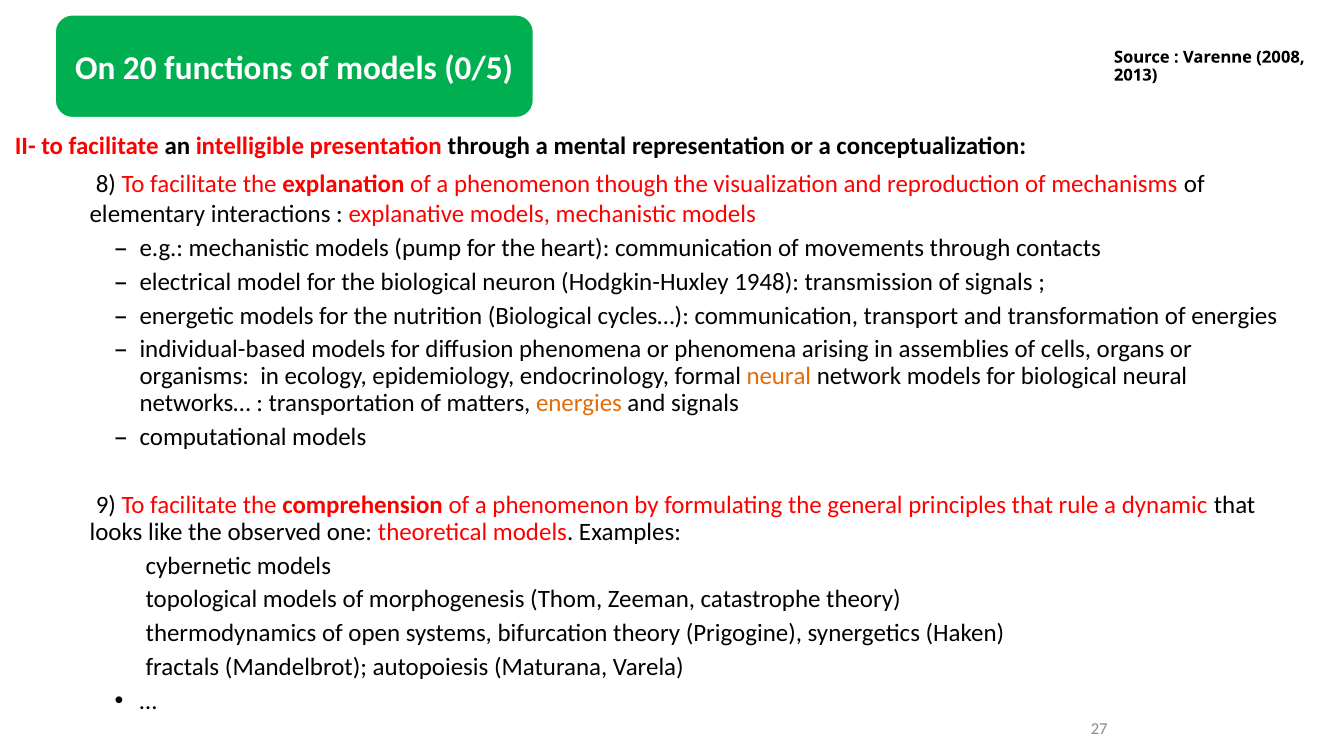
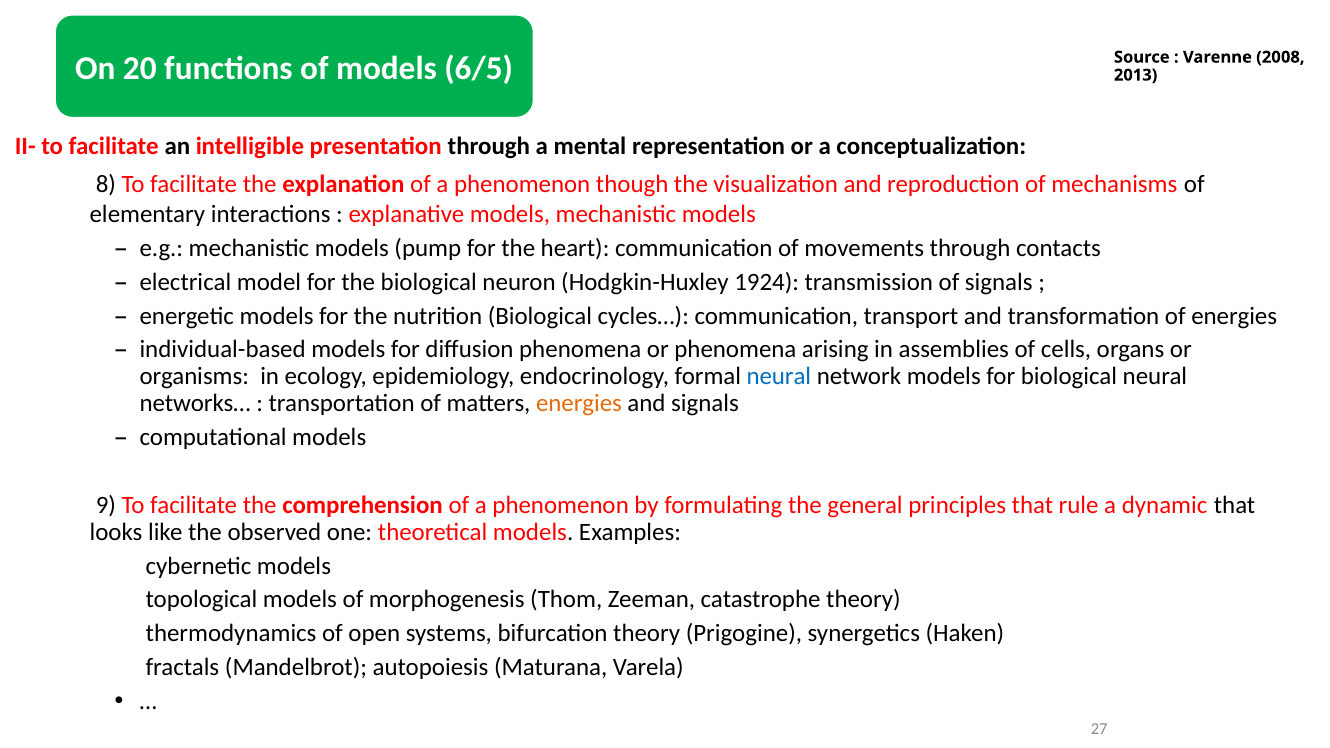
0/5: 0/5 -> 6/5 (479, 69)
1948: 1948 -> 1924 (767, 282)
neural colour: orange -> blue (779, 377)
